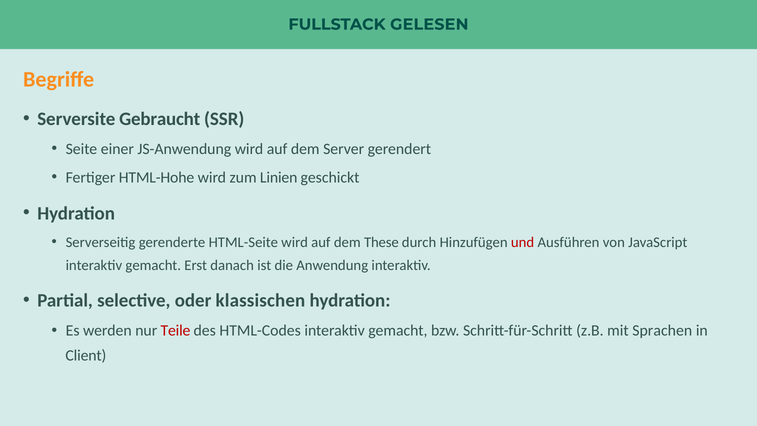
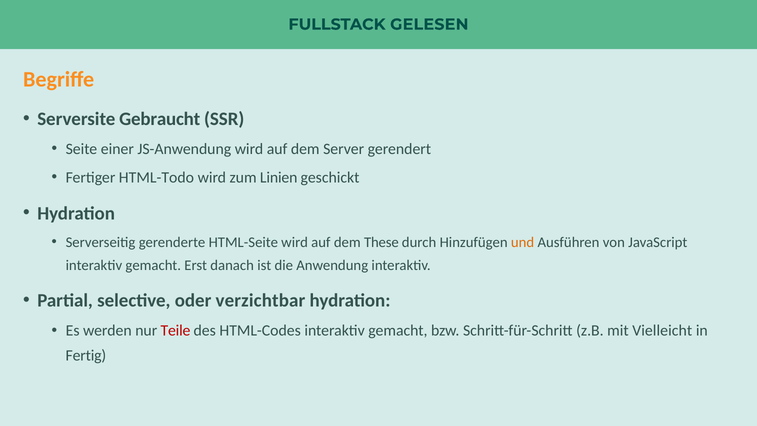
HTML-Hohe: HTML-Hohe -> HTML-Todo (156, 177)
und colour: red -> orange (523, 242)
klassischen: klassischen -> verzichtbar (260, 300)
Sprachen: Sprachen -> Vielleicht (662, 331)
Client: Client -> Fertig (86, 355)
